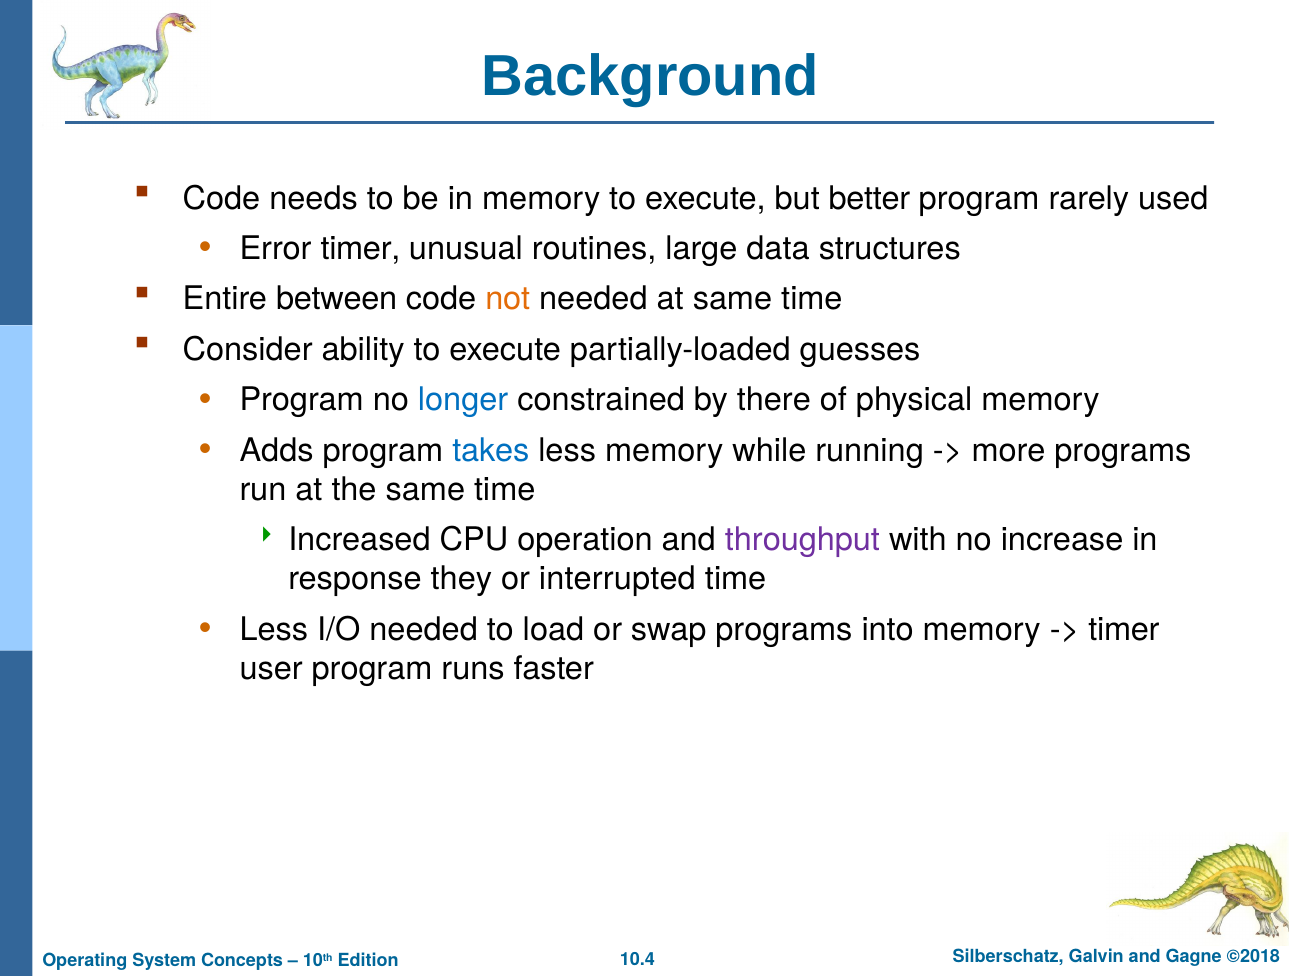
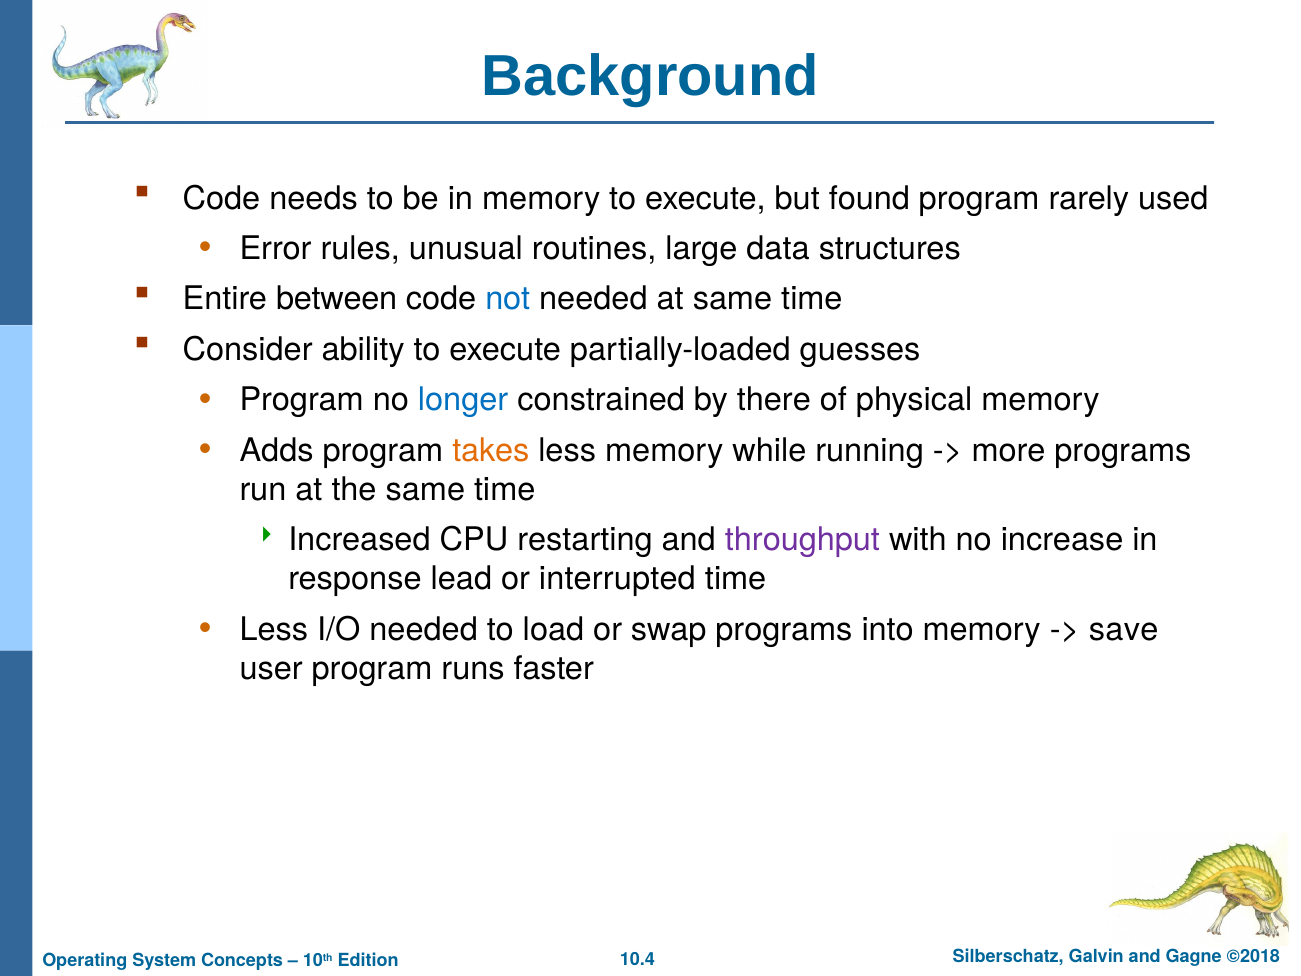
better: better -> found (869, 198)
Error timer: timer -> rules (360, 249)
not colour: orange -> blue (508, 299)
takes colour: blue -> orange (491, 450)
operation: operation -> restarting (585, 540)
they: they -> lead (461, 579)
timer: timer -> save (1124, 629)
